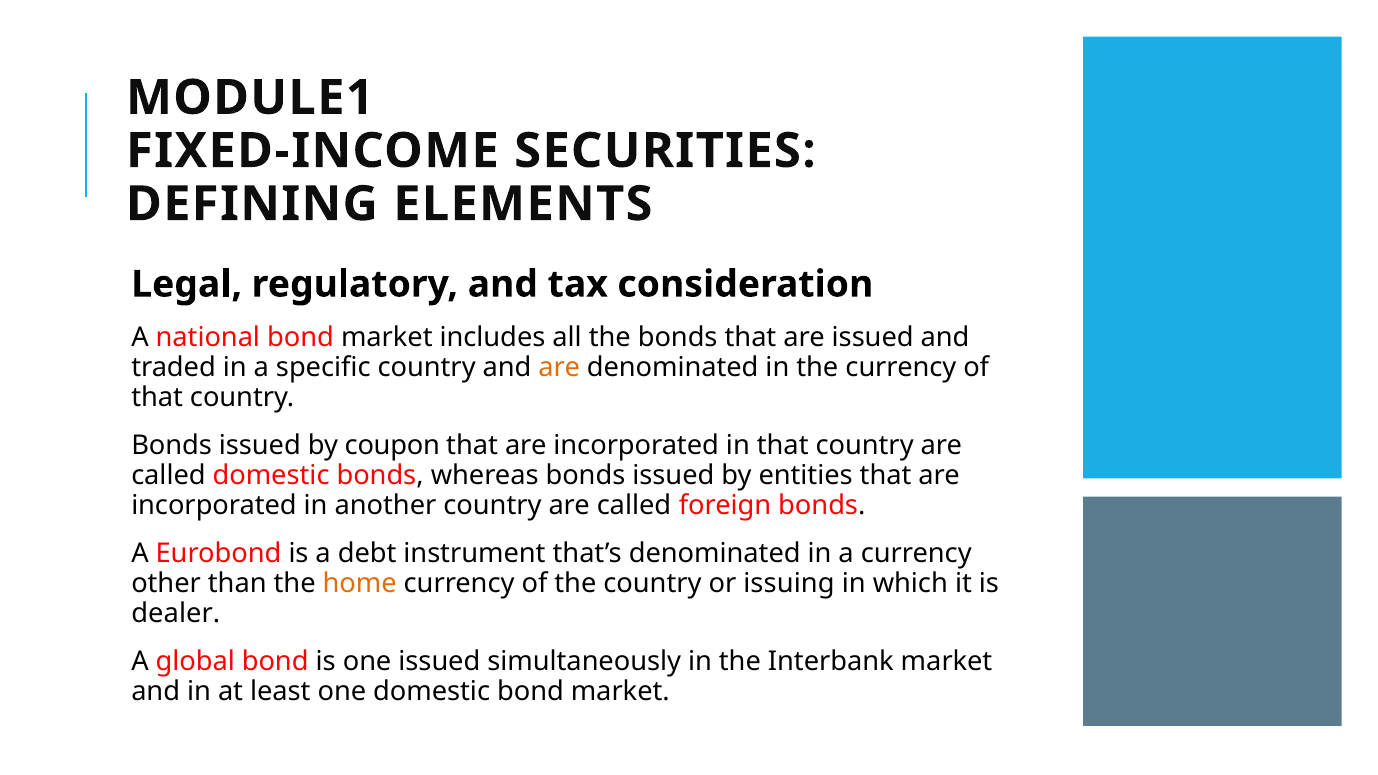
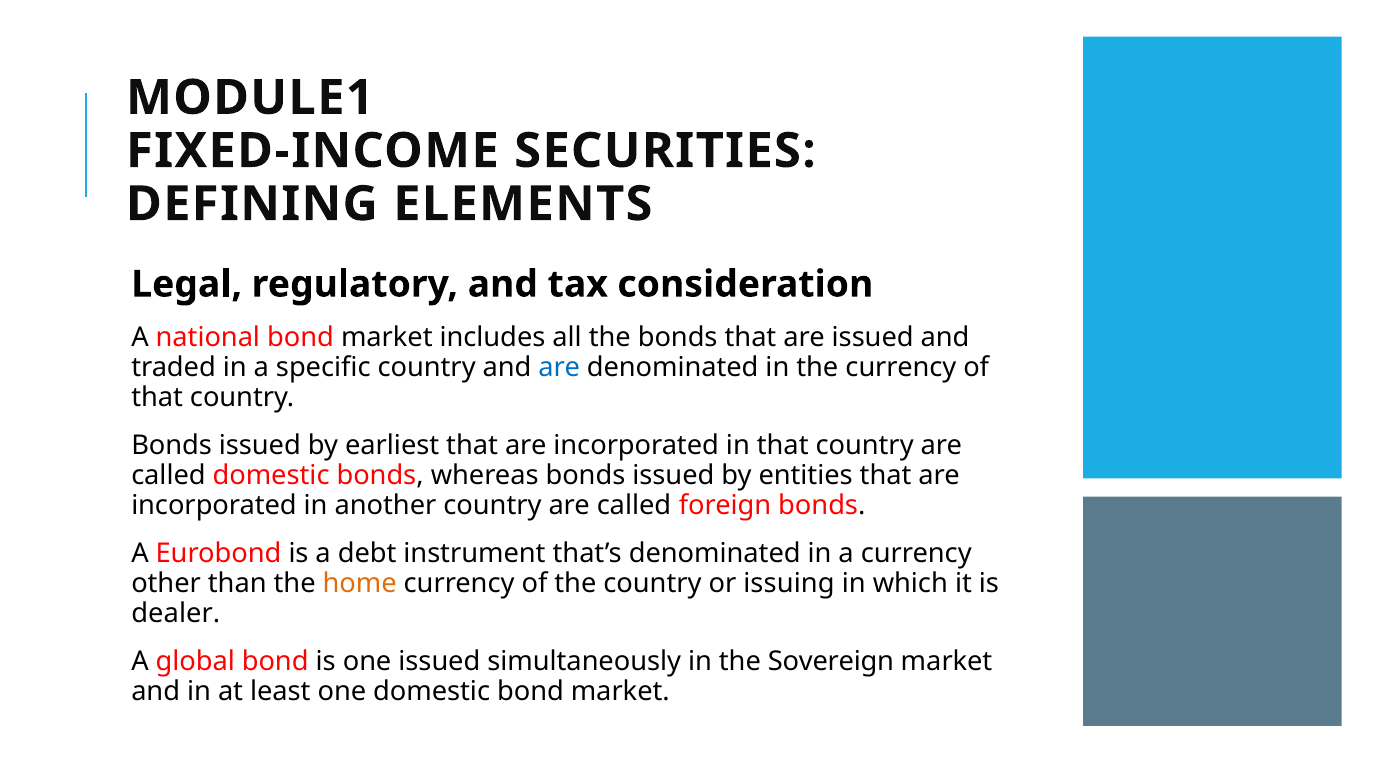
are colour: orange -> blue (559, 368)
coupon: coupon -> earliest (392, 446)
Interbank: Interbank -> Sovereign (831, 662)
